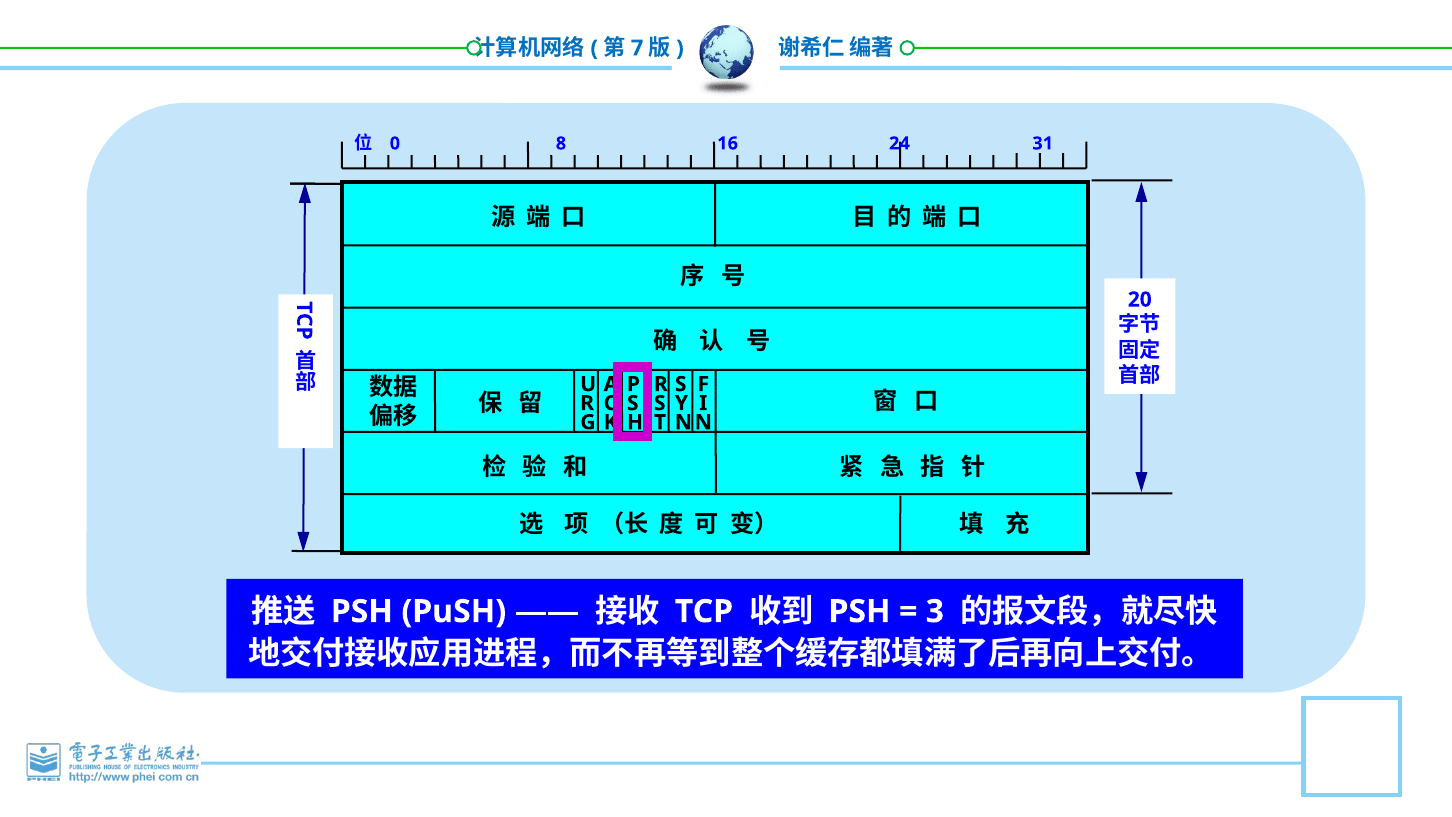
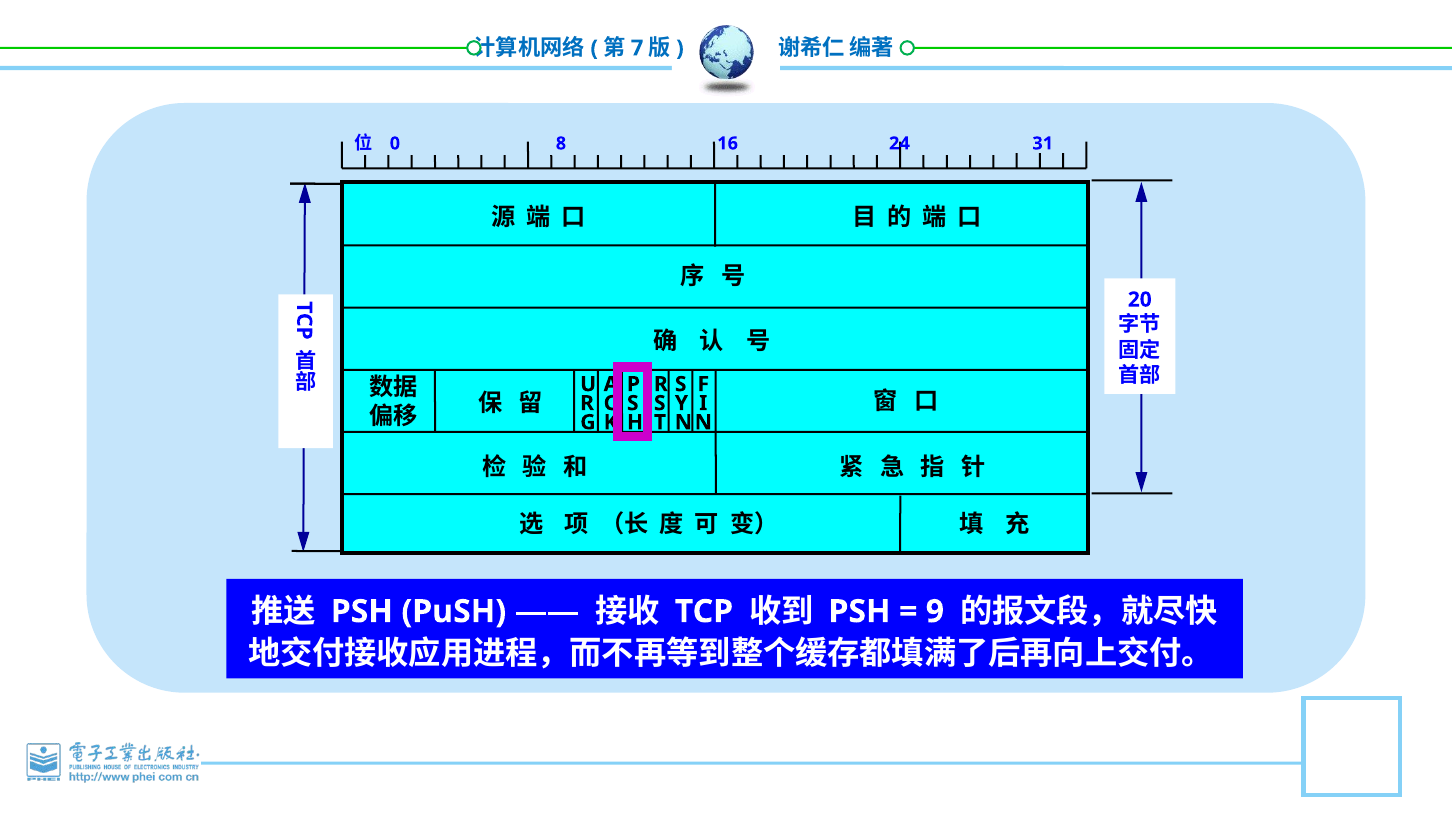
3: 3 -> 9 (935, 611)
